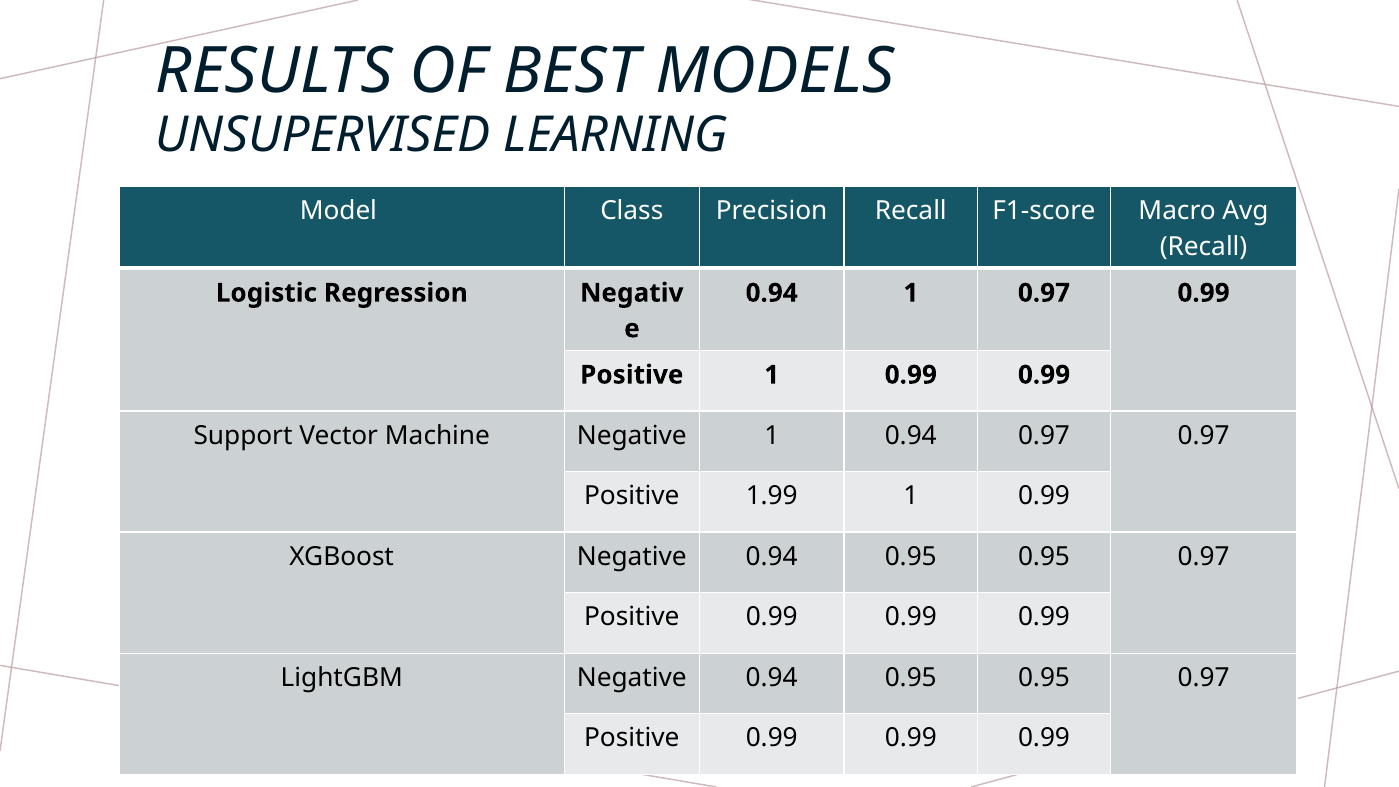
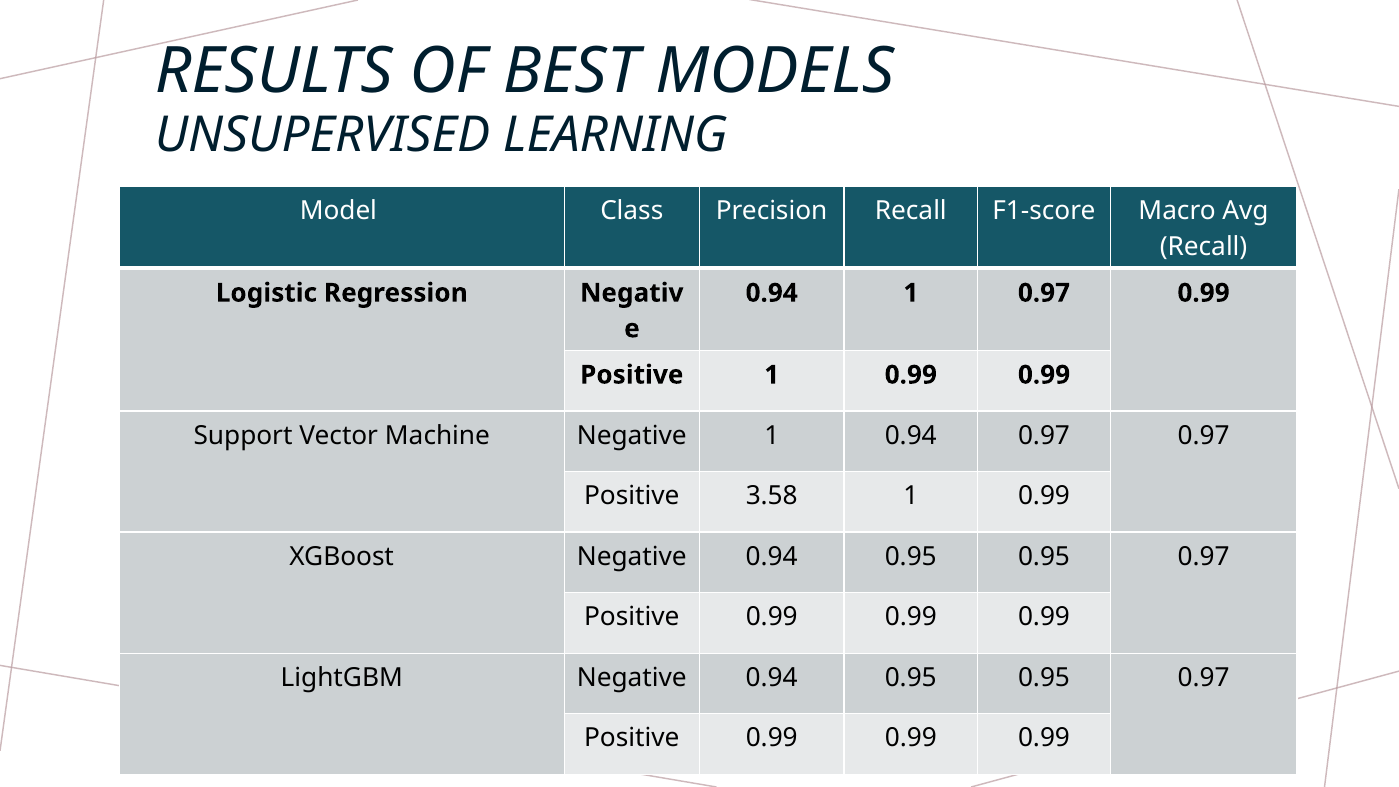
1.99: 1.99 -> 3.58 (772, 496)
